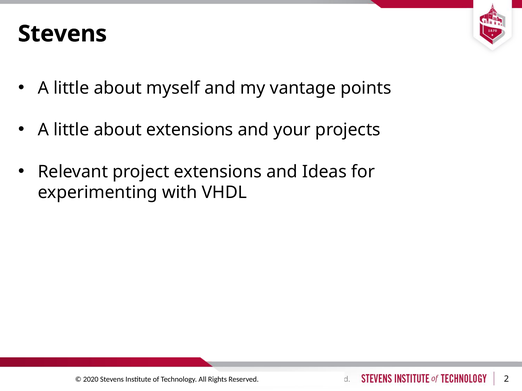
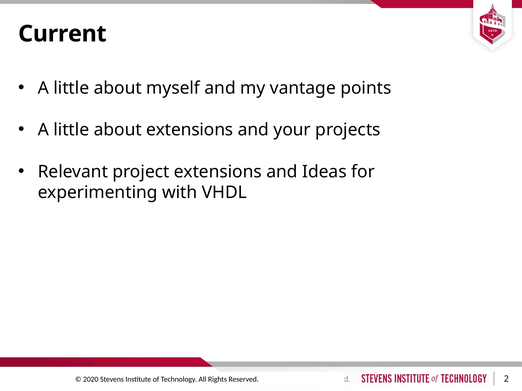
Stevens: Stevens -> Current (62, 34)
